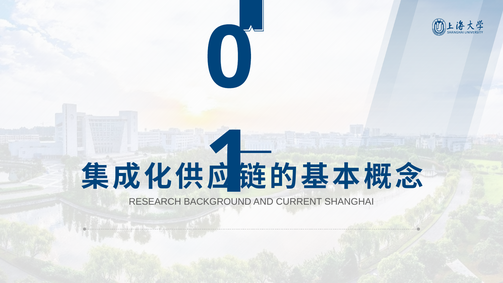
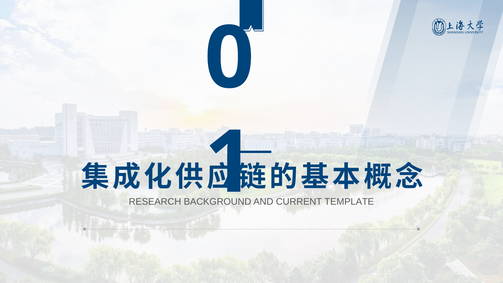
SHANGHAI: SHANGHAI -> TEMPLATE (349, 202)
